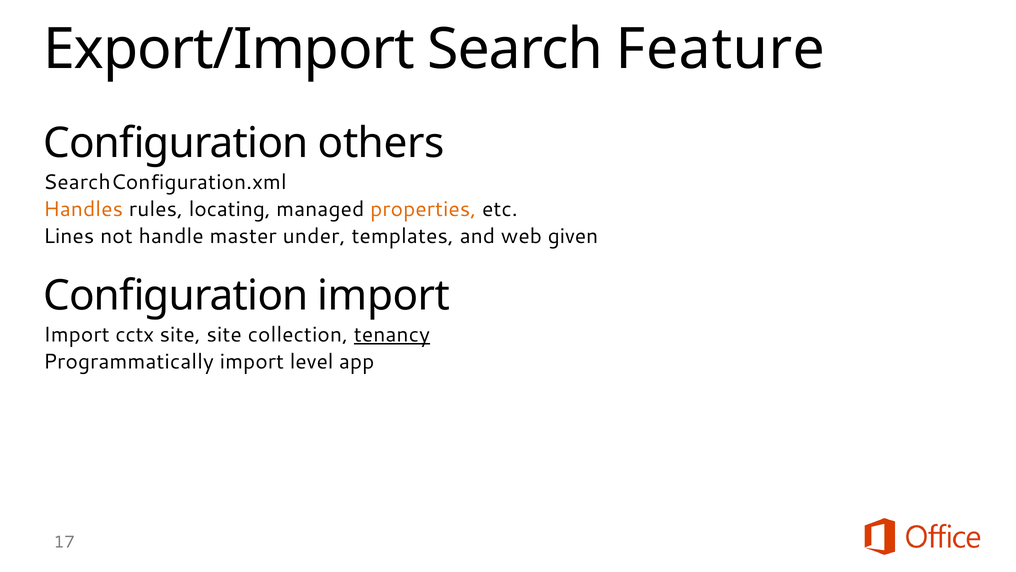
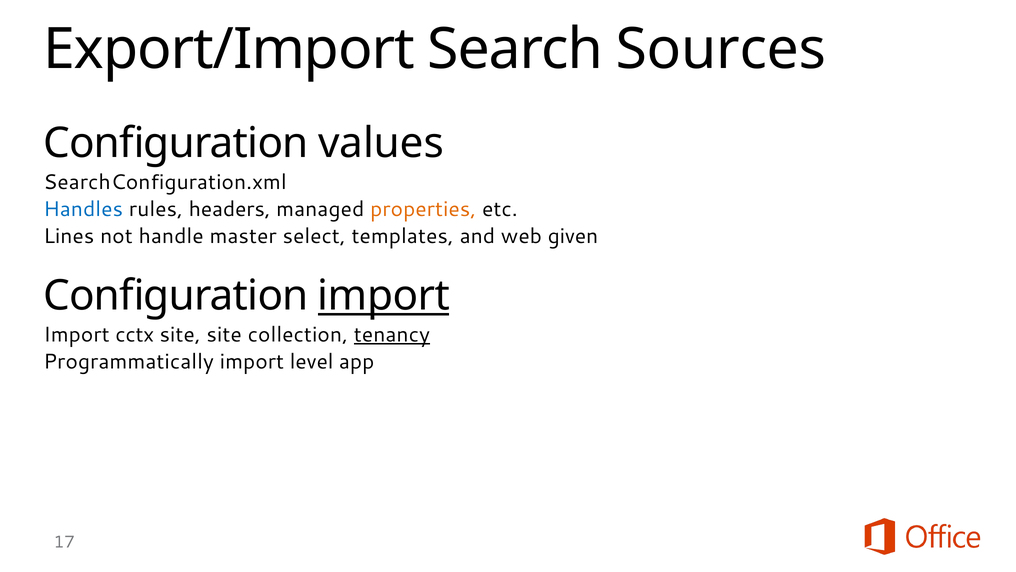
Feature: Feature -> Sources (721, 50)
others: others -> values (381, 143)
Handles colour: orange -> blue (83, 209)
locating: locating -> headers (230, 209)
under: under -> select (314, 236)
import underline: none -> present (384, 296)
